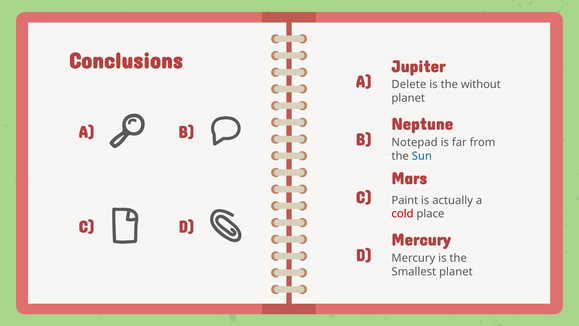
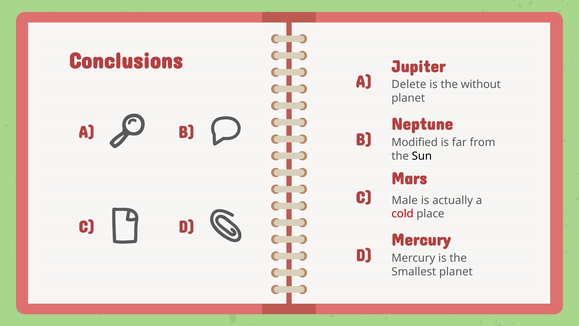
Notepad: Notepad -> Modified (415, 142)
Sun colour: blue -> black (422, 156)
Paint: Paint -> Male (405, 200)
